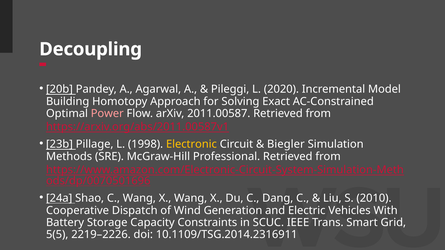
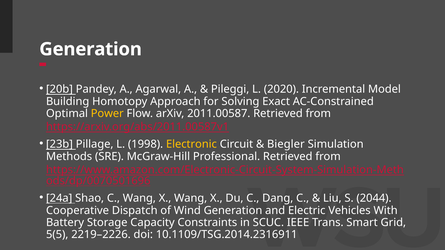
Decoupling: Decoupling -> Generation (91, 49)
Power colour: pink -> yellow (107, 114)
2010: 2010 -> 2044 (374, 198)
